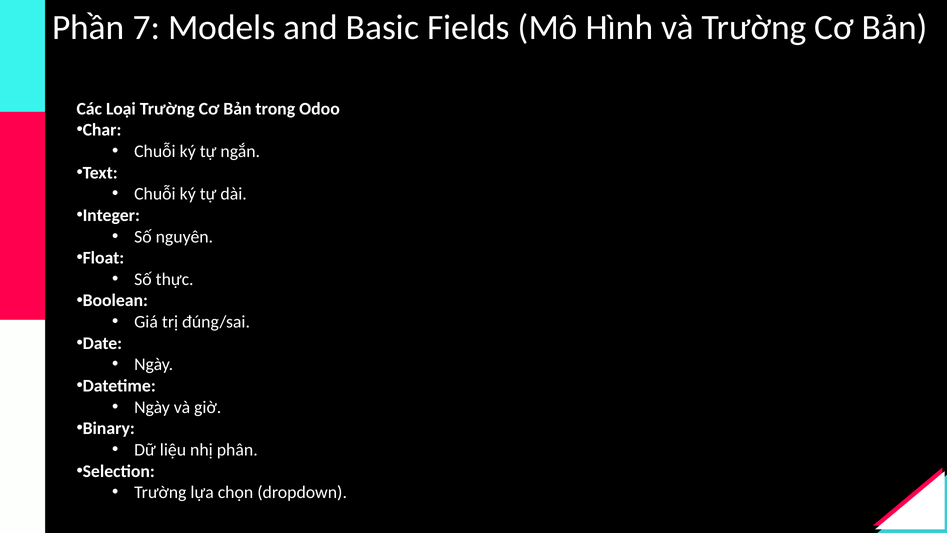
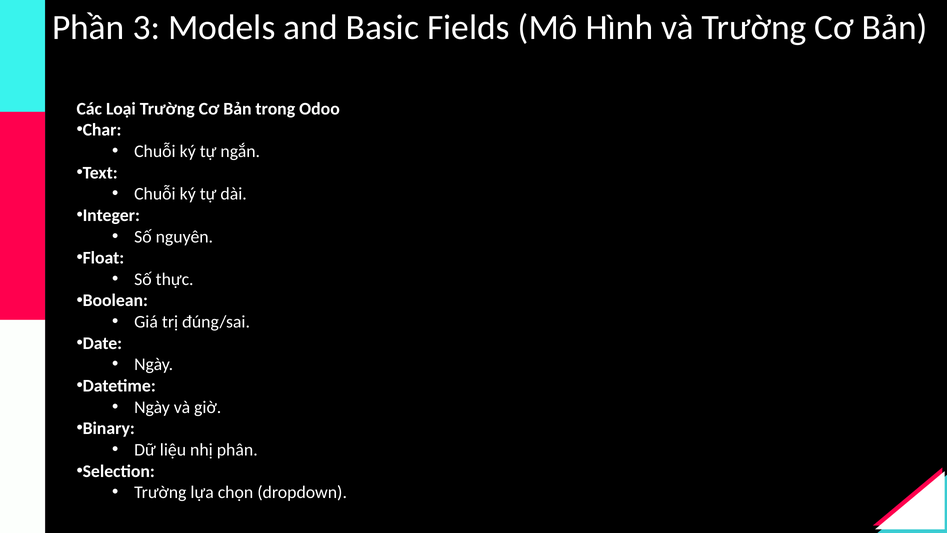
7: 7 -> 3 (146, 27)
